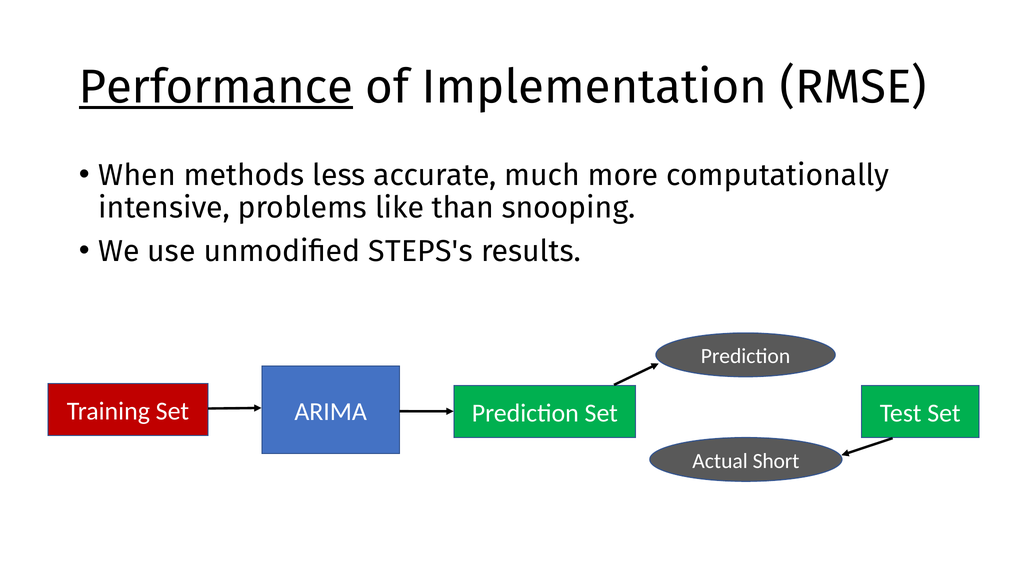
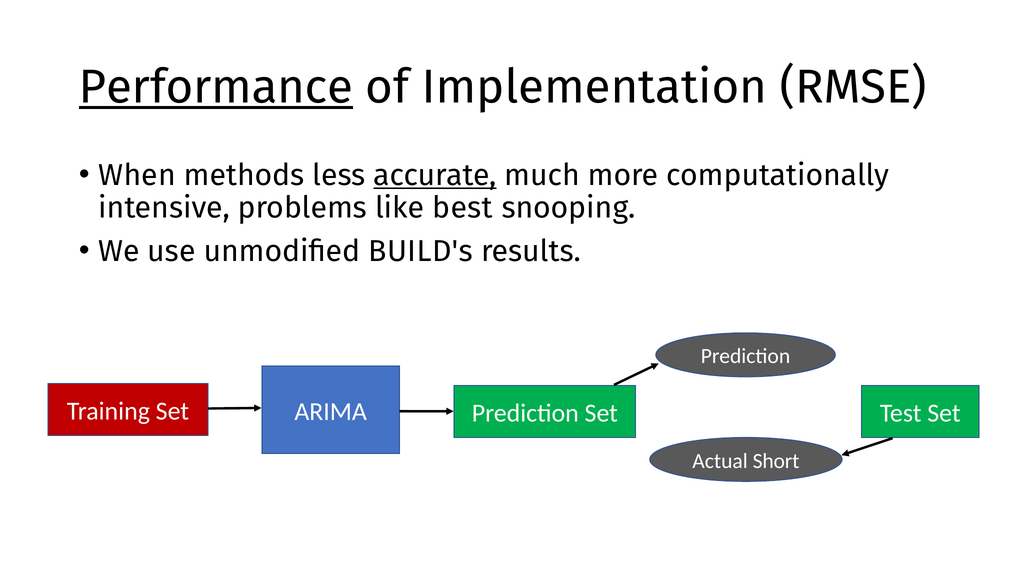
accurate underline: none -> present (435, 175)
than: than -> best (463, 208)
STEPS's: STEPS's -> BUILD's (421, 251)
